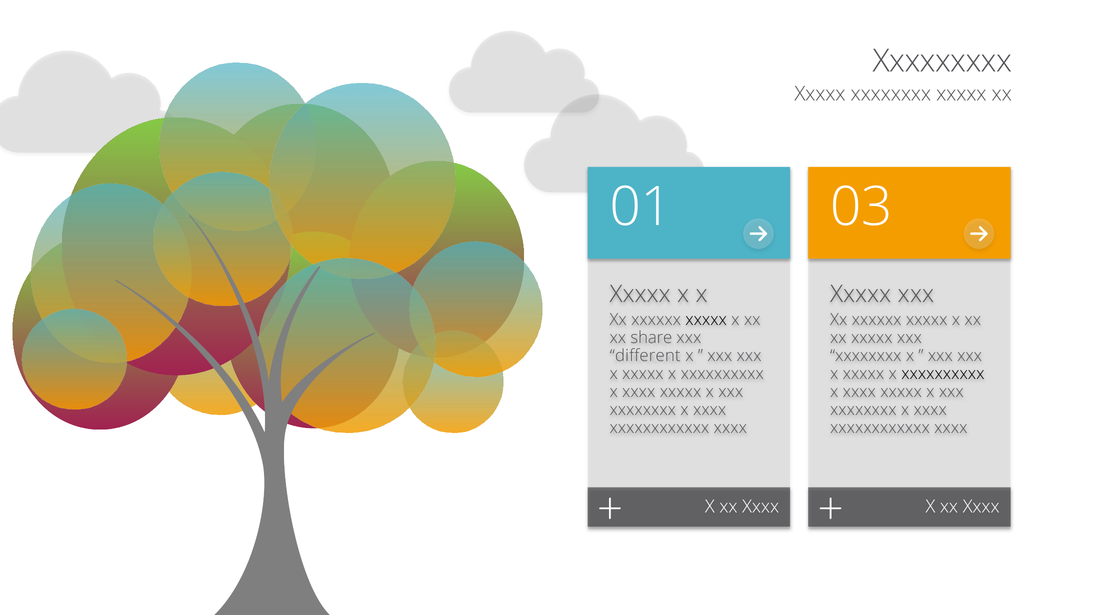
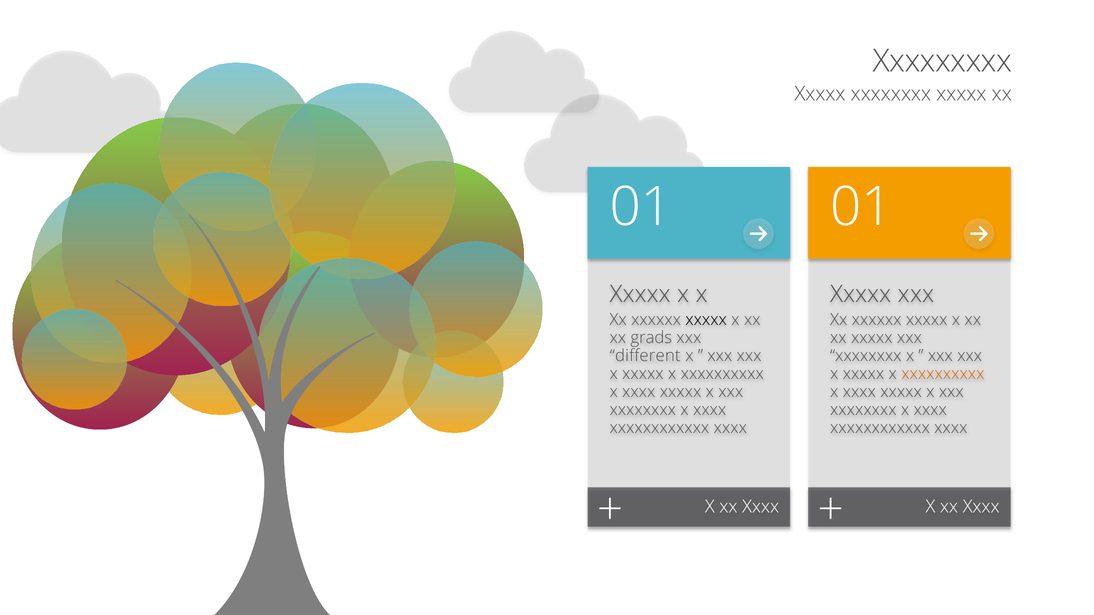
01 03: 03 -> 01 (861, 207)
share: share -> grads (651, 338)
xxxxxxxxxx colour: black -> orange (943, 374)
